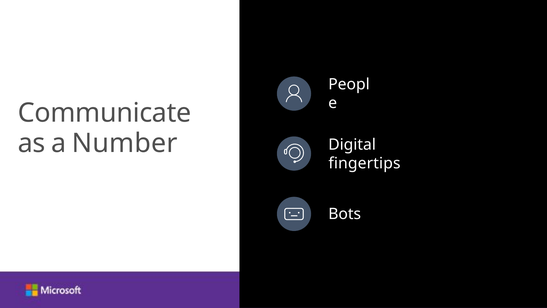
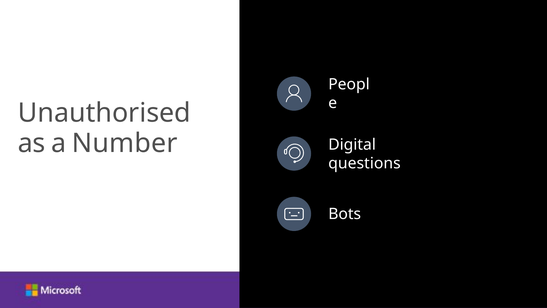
Communicate: Communicate -> Unauthorised (104, 113)
fingertips: fingertips -> questions (365, 163)
